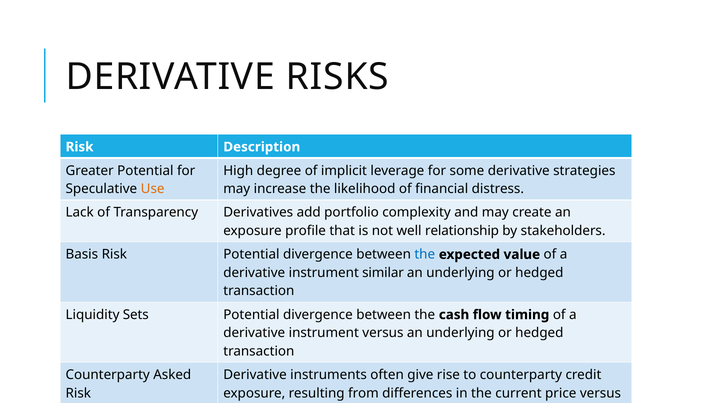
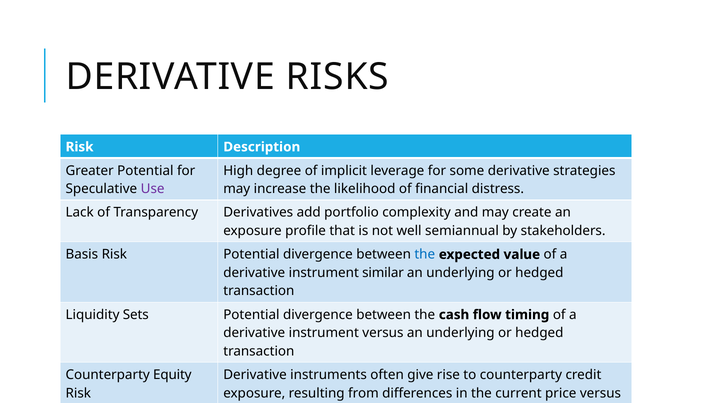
Use colour: orange -> purple (153, 189)
relationship: relationship -> semiannual (462, 231)
Asked: Asked -> Equity (172, 375)
